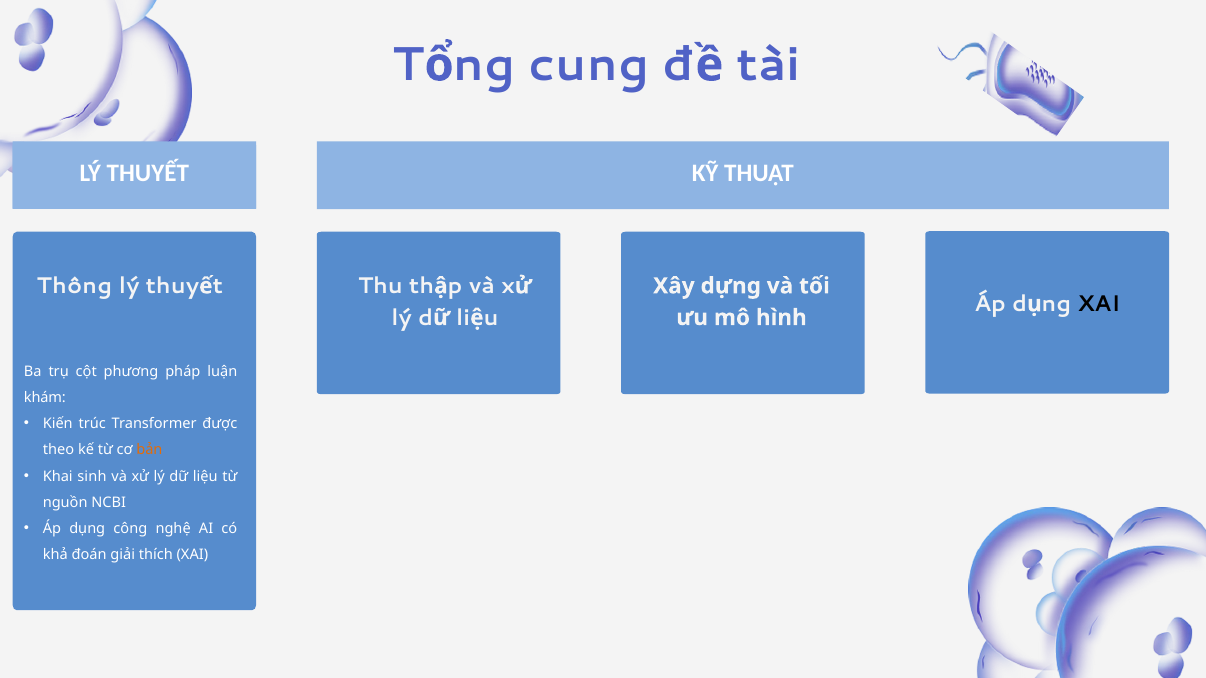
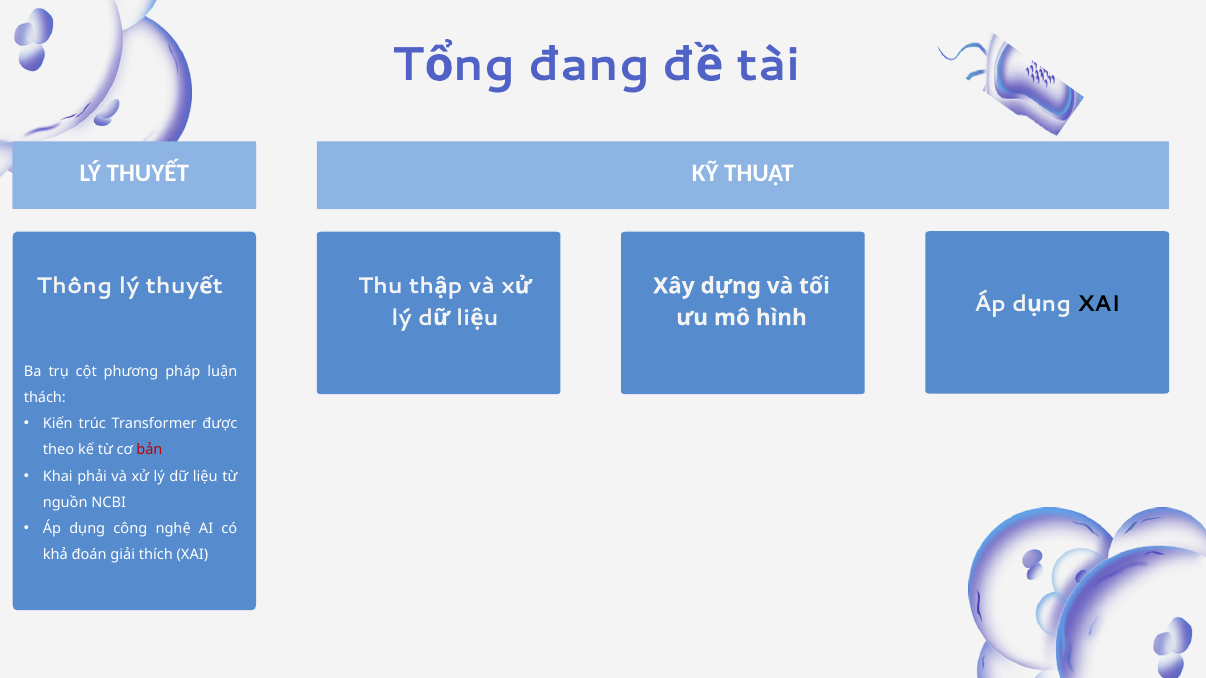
cung: cung -> đang (589, 65)
khám: khám -> thách (45, 398)
bản colour: orange -> red (149, 450)
sinh: sinh -> phải (92, 477)
